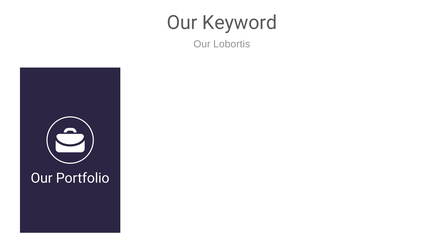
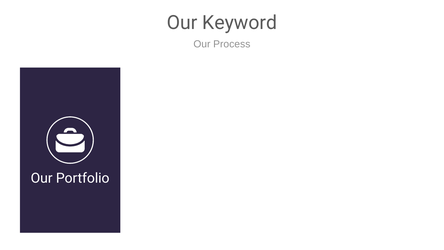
Lobortis: Lobortis -> Process (232, 44)
